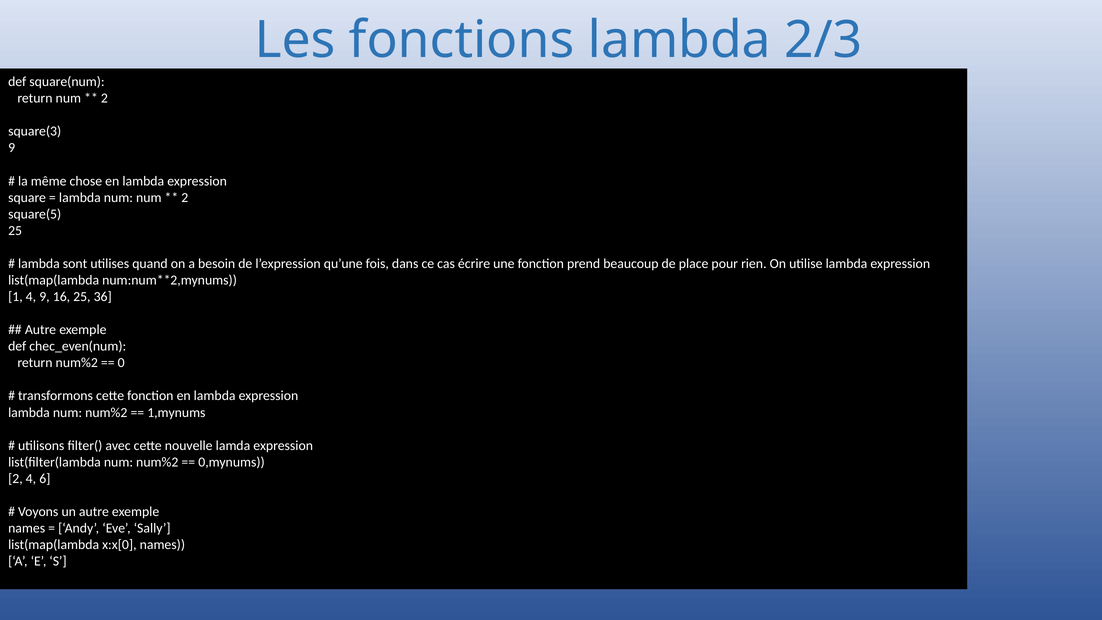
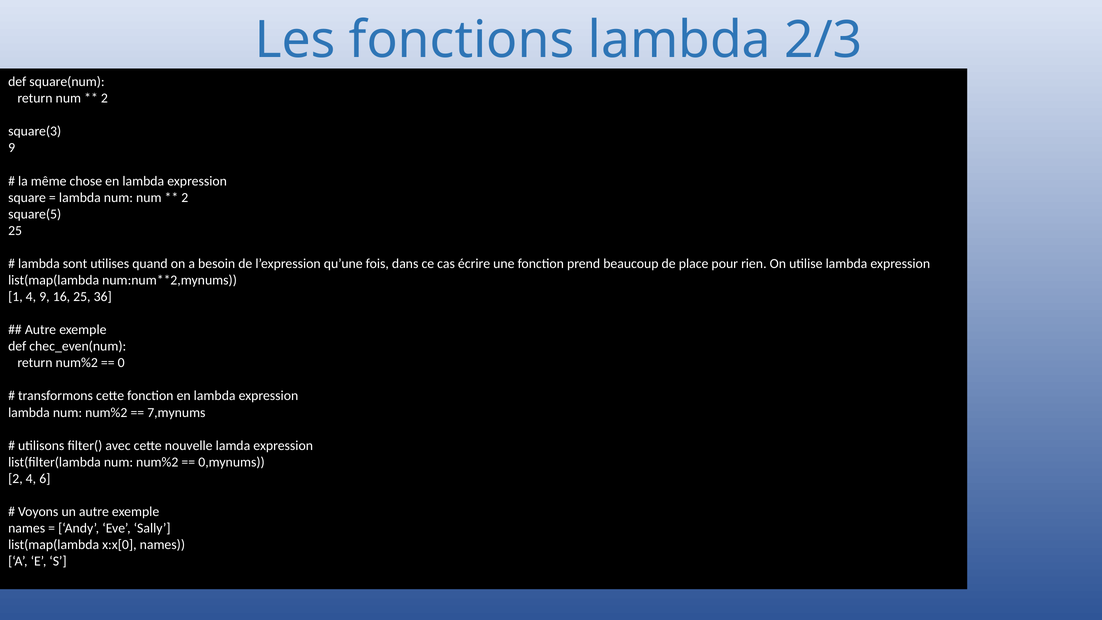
1,mynums: 1,mynums -> 7,mynums (176, 412)
